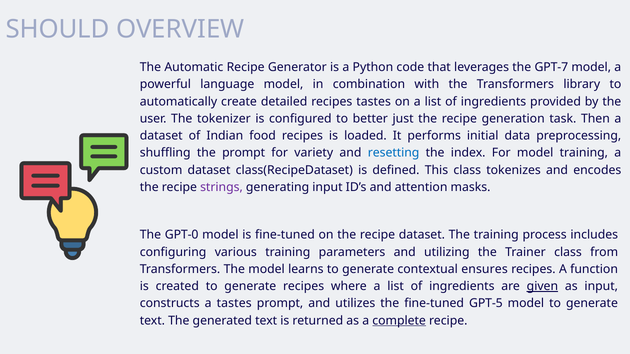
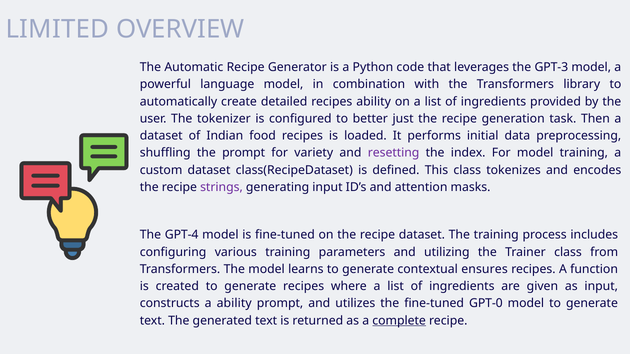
SHOULD: SHOULD -> LIMITED (57, 29)
GPT-7: GPT-7 -> GPT-3 (551, 67)
recipes tastes: tastes -> ability (374, 102)
resetting colour: blue -> purple (394, 153)
GPT-0: GPT-0 -> GPT-4 (182, 235)
given underline: present -> none (542, 287)
a tastes: tastes -> ability (234, 304)
GPT-5: GPT-5 -> GPT-0 (486, 304)
